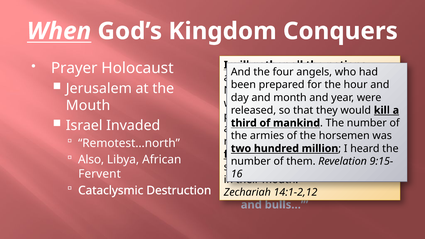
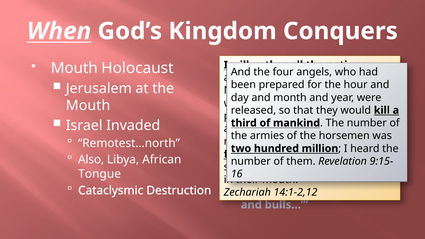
Prayer: Prayer -> Mouth (74, 68)
Fervent: Fervent -> Tongue (100, 174)
